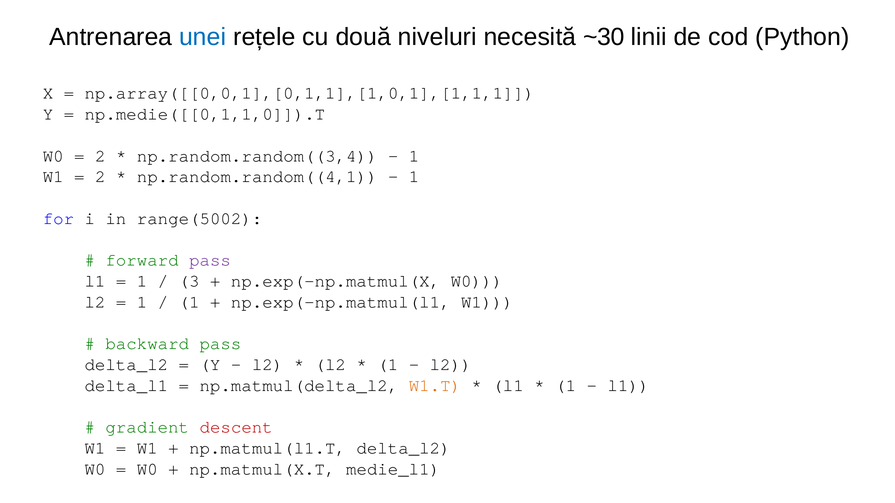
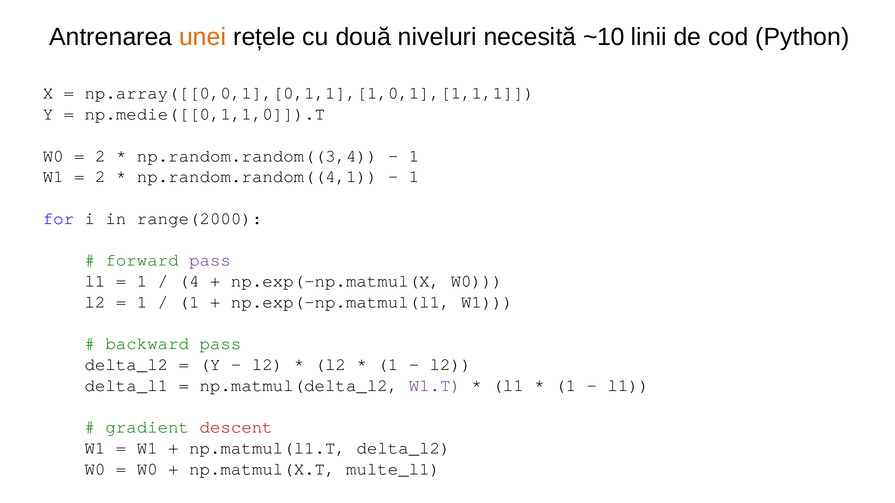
unei colour: blue -> orange (203, 37)
~30: ~30 -> ~10 (604, 37)
range(5002: range(5002 -> range(2000 (200, 219)
3: 3 -> 4 (189, 281)
W1.T colour: orange -> purple (435, 386)
medie_l1: medie_l1 -> multe_l1 (393, 469)
